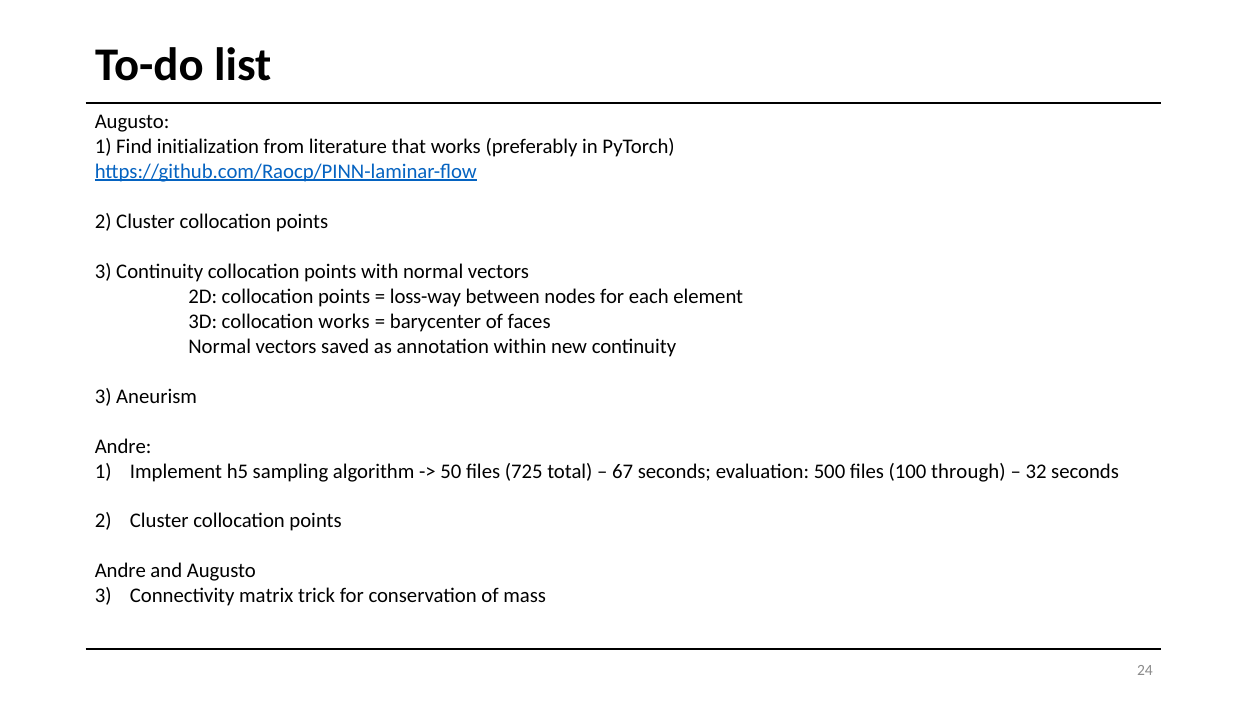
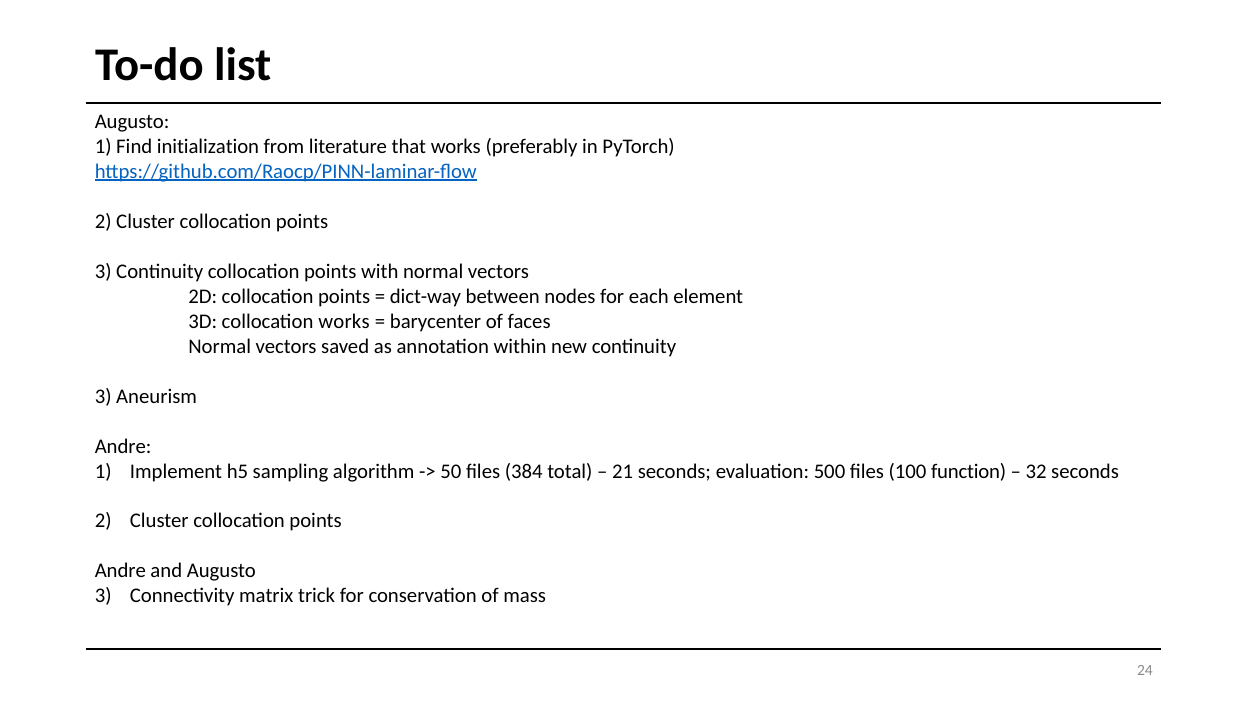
loss-way: loss-way -> dict-way (426, 296)
725: 725 -> 384 (524, 471)
67: 67 -> 21 (623, 471)
through: through -> function (969, 471)
